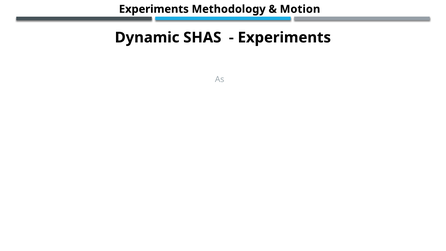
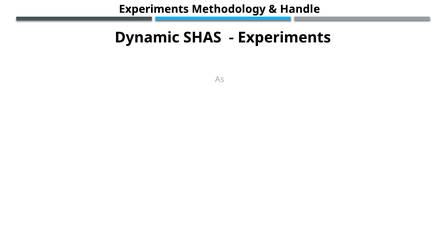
Motion: Motion -> Handle (300, 9)
